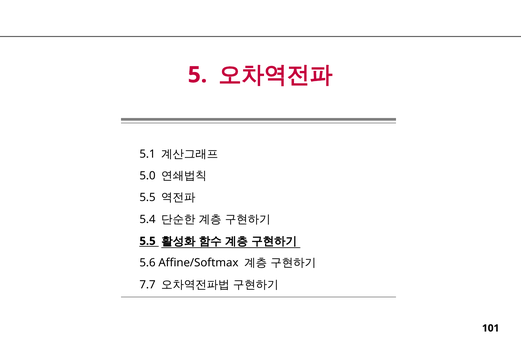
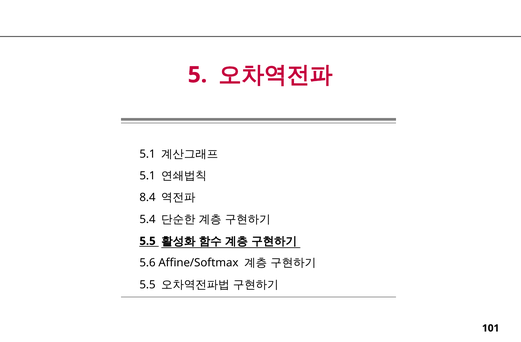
5.0: 5.0 -> 5.1 (147, 176)
5.5: 5.5 -> 8.4 (147, 198)
7.7: 7.7 -> 5.5 (147, 285)
